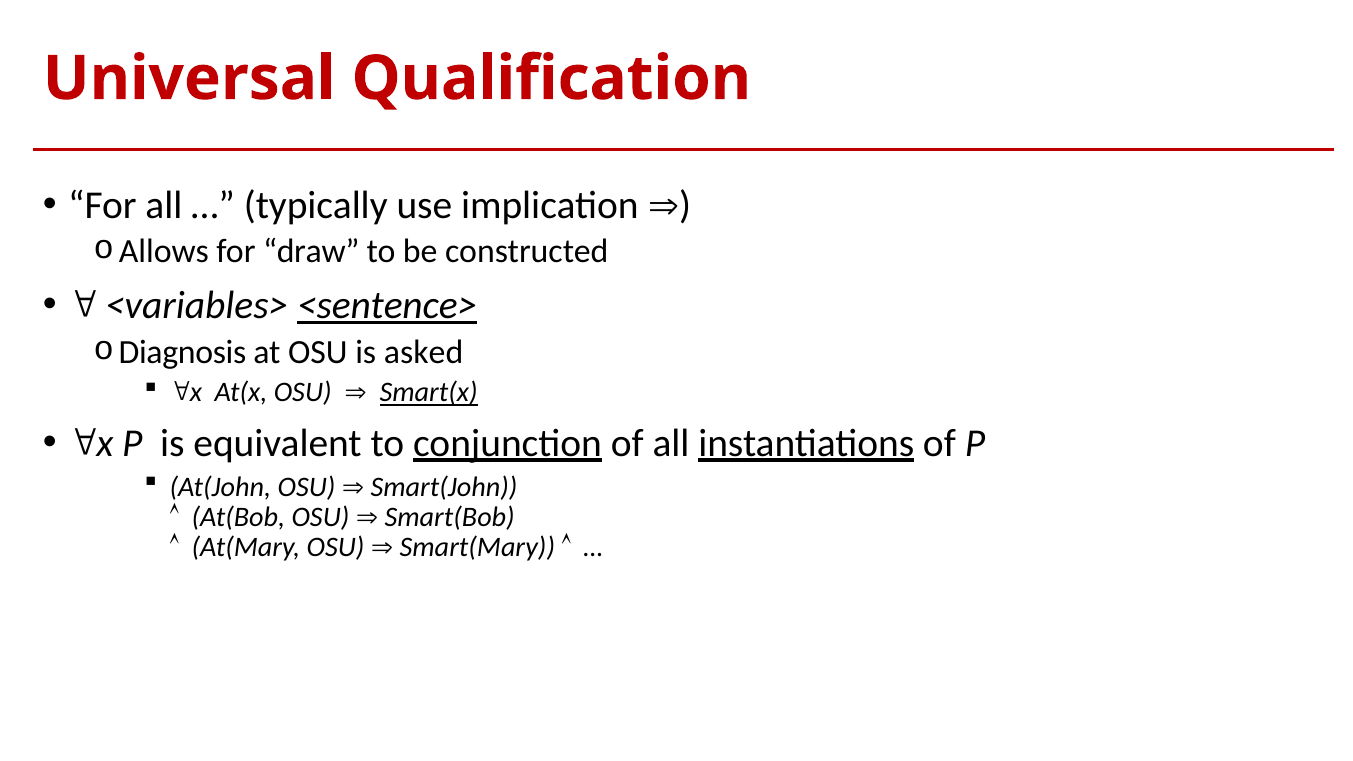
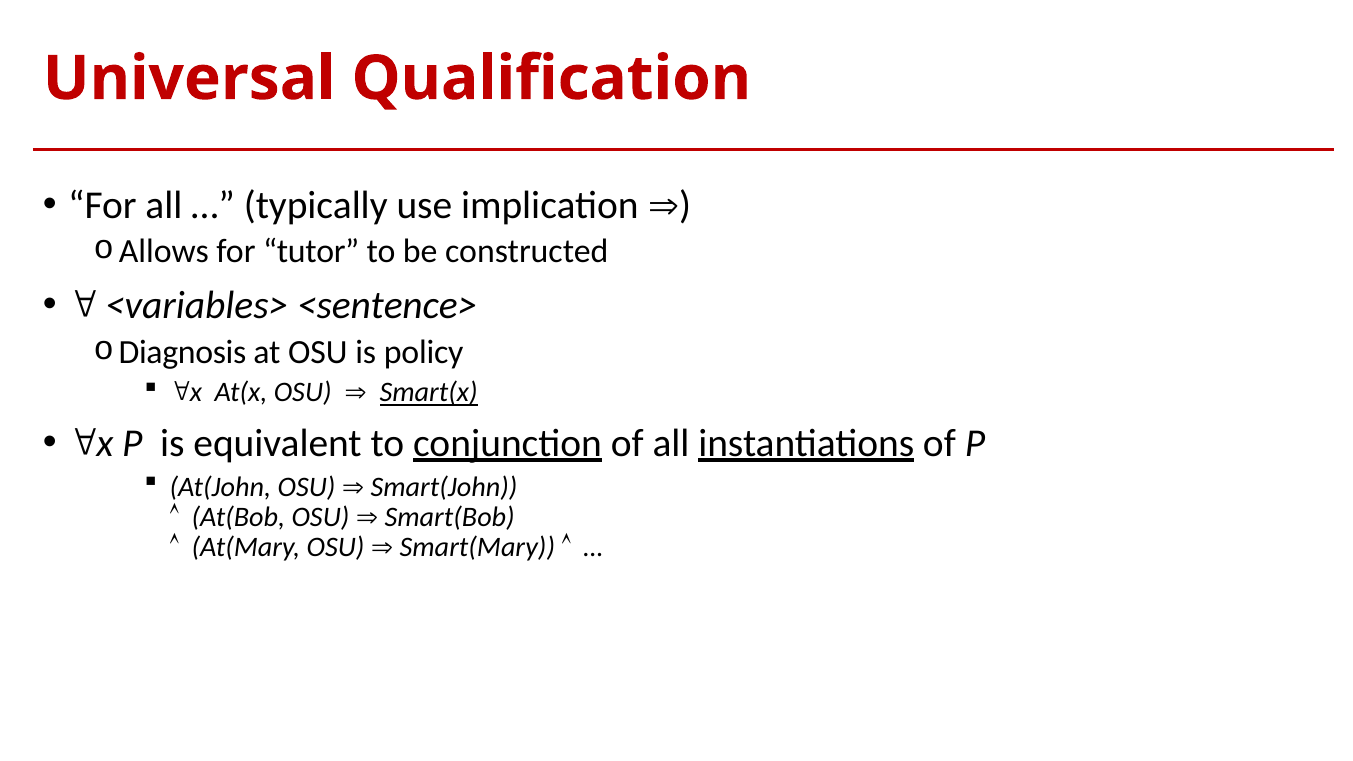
draw: draw -> tutor (311, 252)
<sentence> underline: present -> none (387, 305)
asked: asked -> policy (424, 352)
